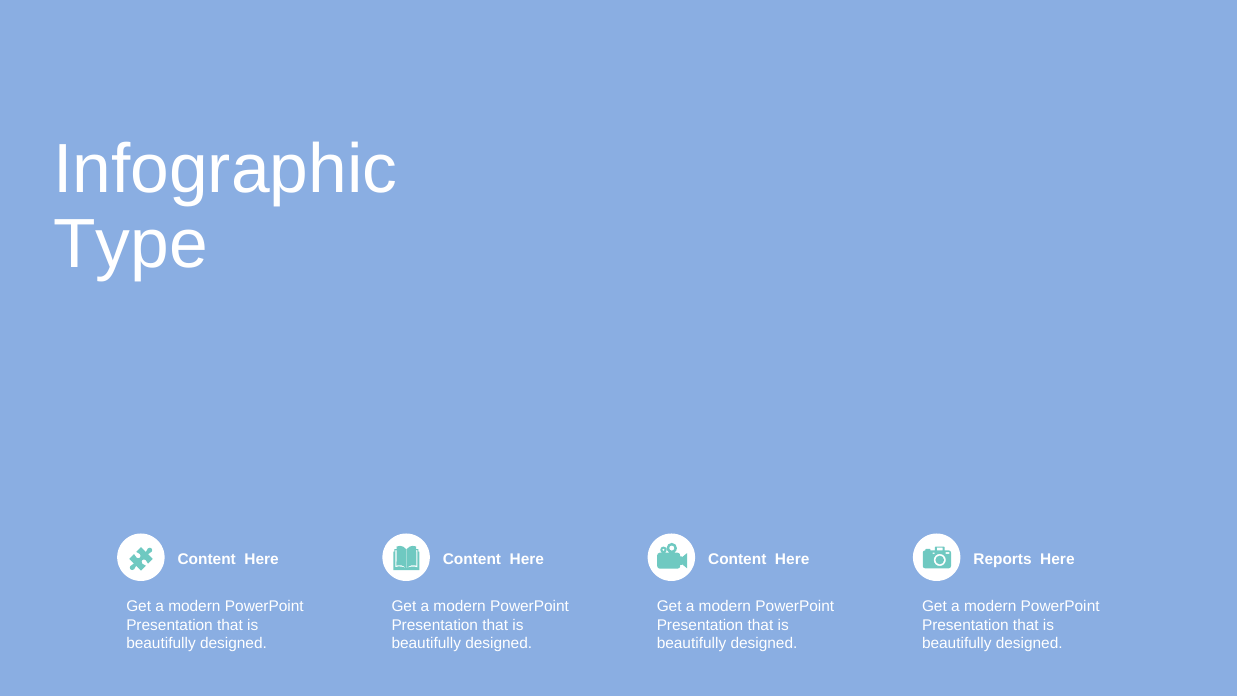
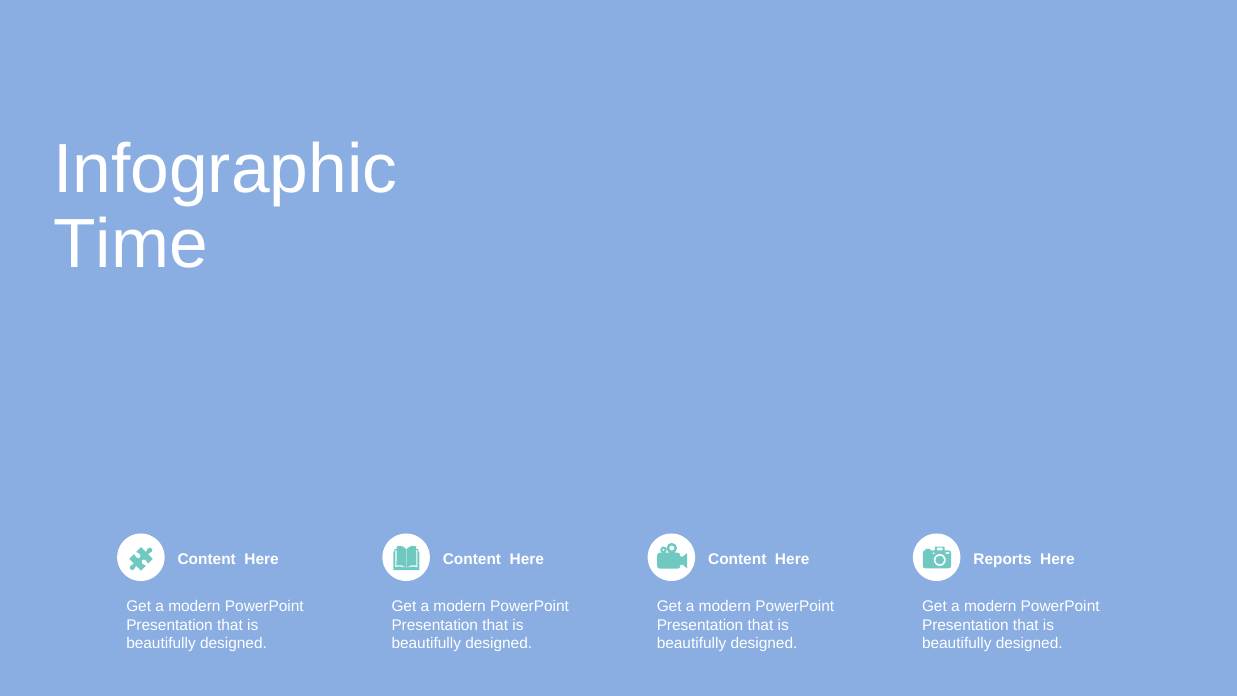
Type: Type -> Time (131, 245)
